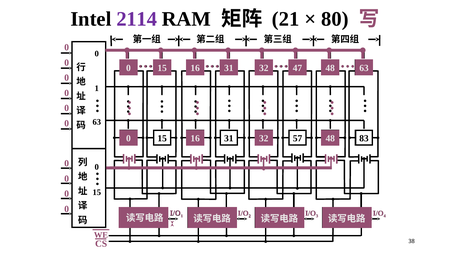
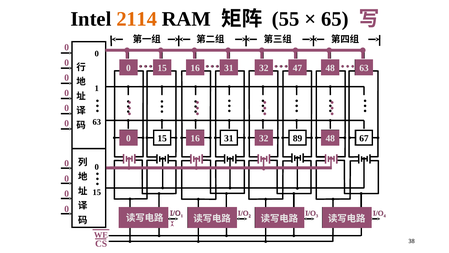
2114 colour: purple -> orange (137, 19)
21: 21 -> 55 (286, 19)
80: 80 -> 65 (335, 19)
57: 57 -> 89 (298, 138)
83: 83 -> 67 (364, 138)
